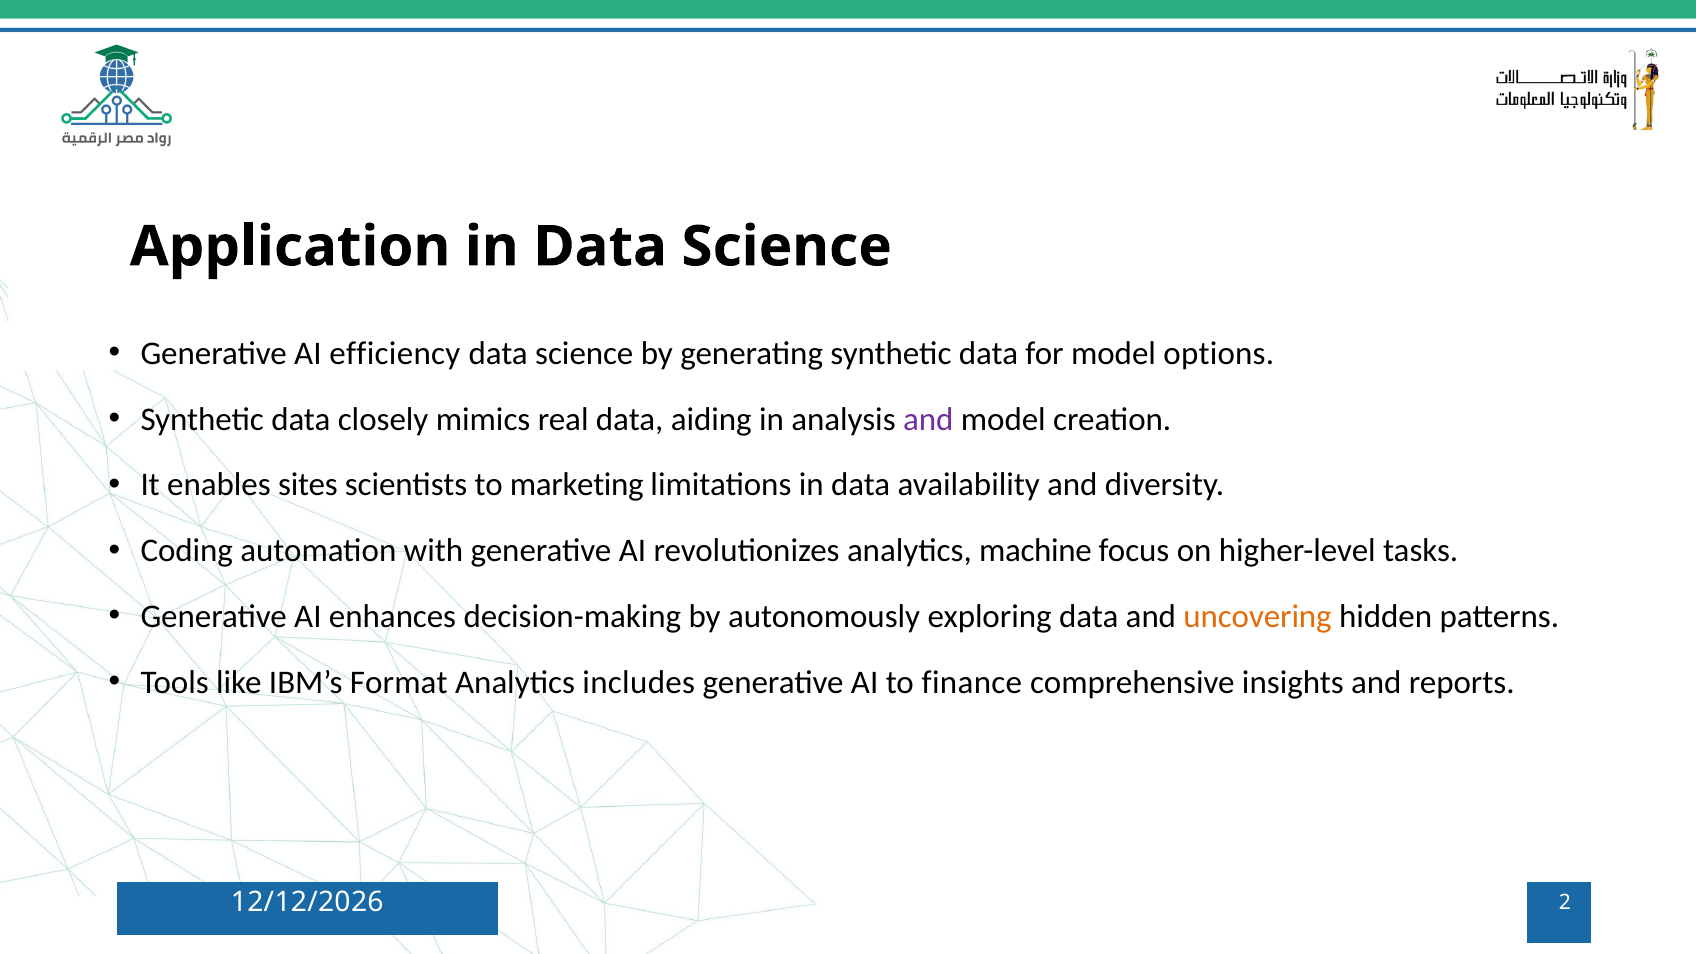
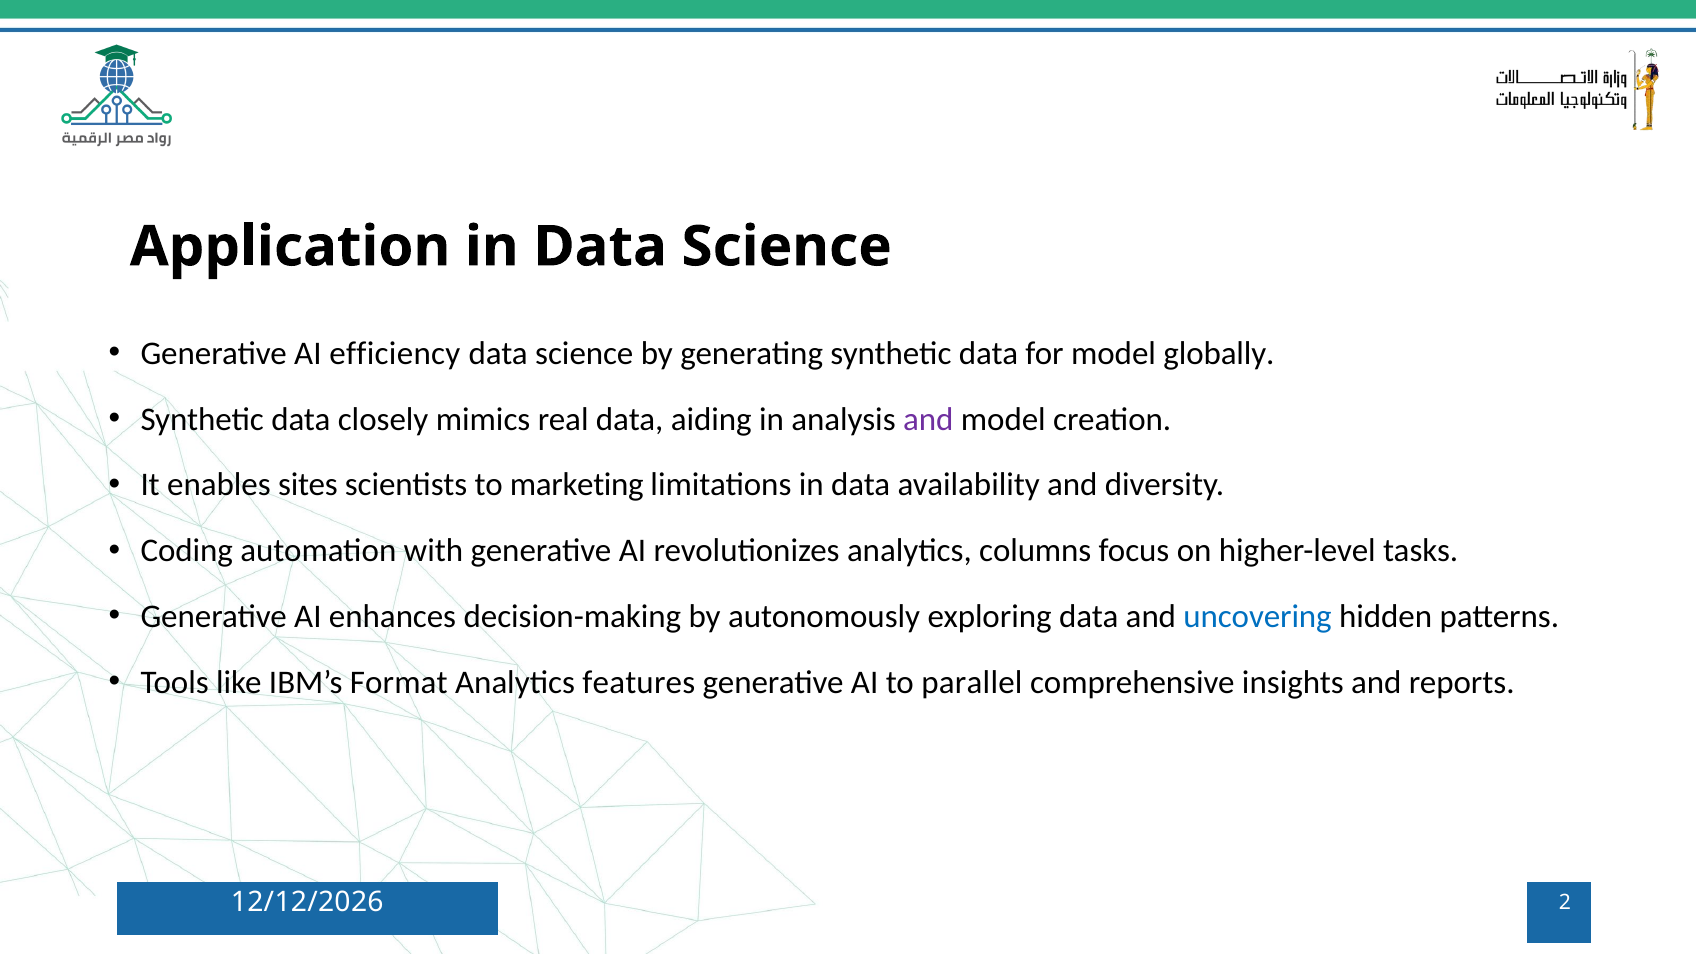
options: options -> globally (1219, 353)
machine: machine -> columns (1035, 551)
uncovering colour: orange -> blue (1258, 617)
includes: includes -> features (639, 683)
finance: finance -> parallel (972, 683)
